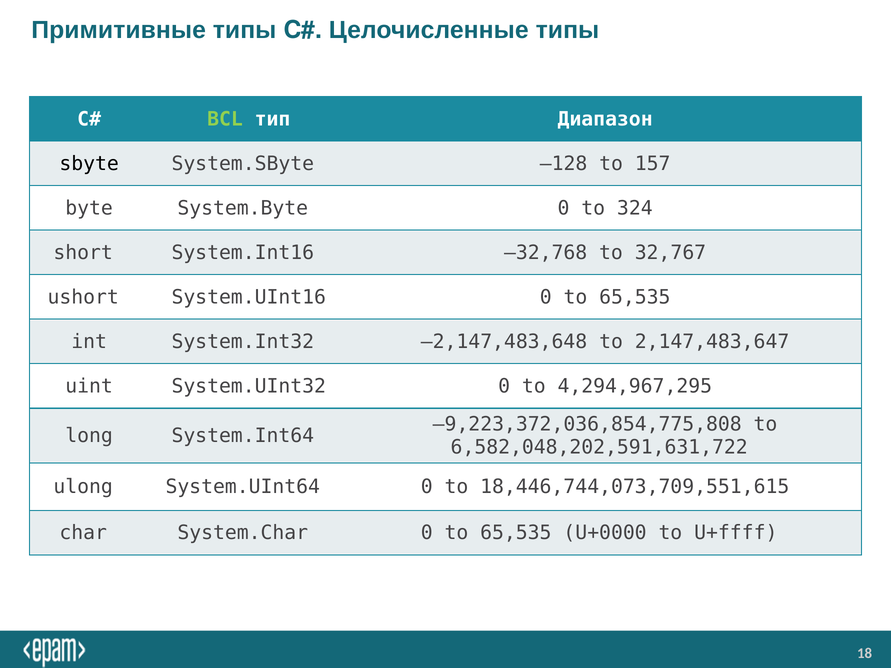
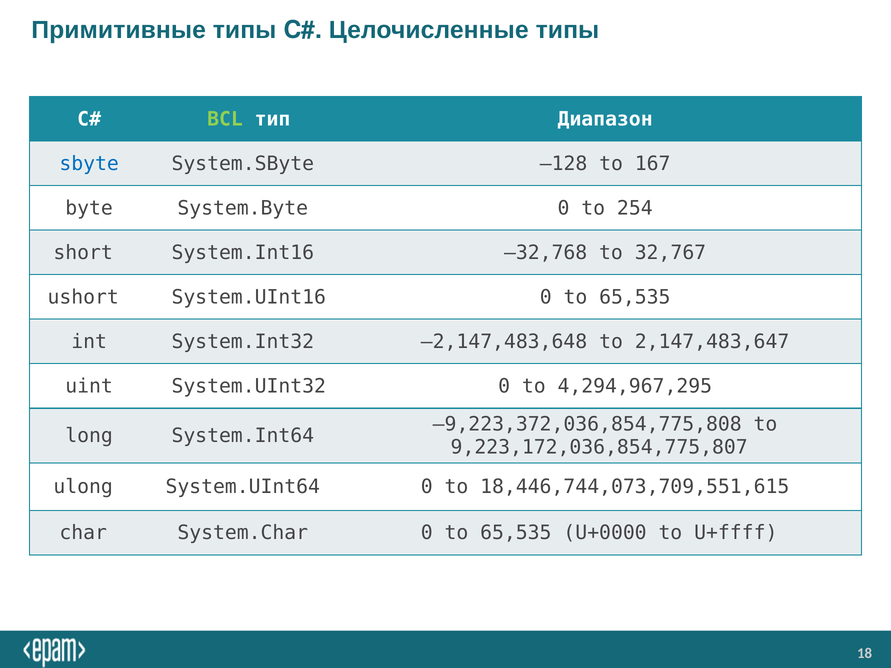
sbyte colour: black -> blue (89, 164)
157: 157 -> 167 (653, 164)
324: 324 -> 254 (635, 208)
6,582,048,202,591,631,722: 6,582,048,202,591,631,722 -> 9,223,172,036,854,775,807 (599, 447)
